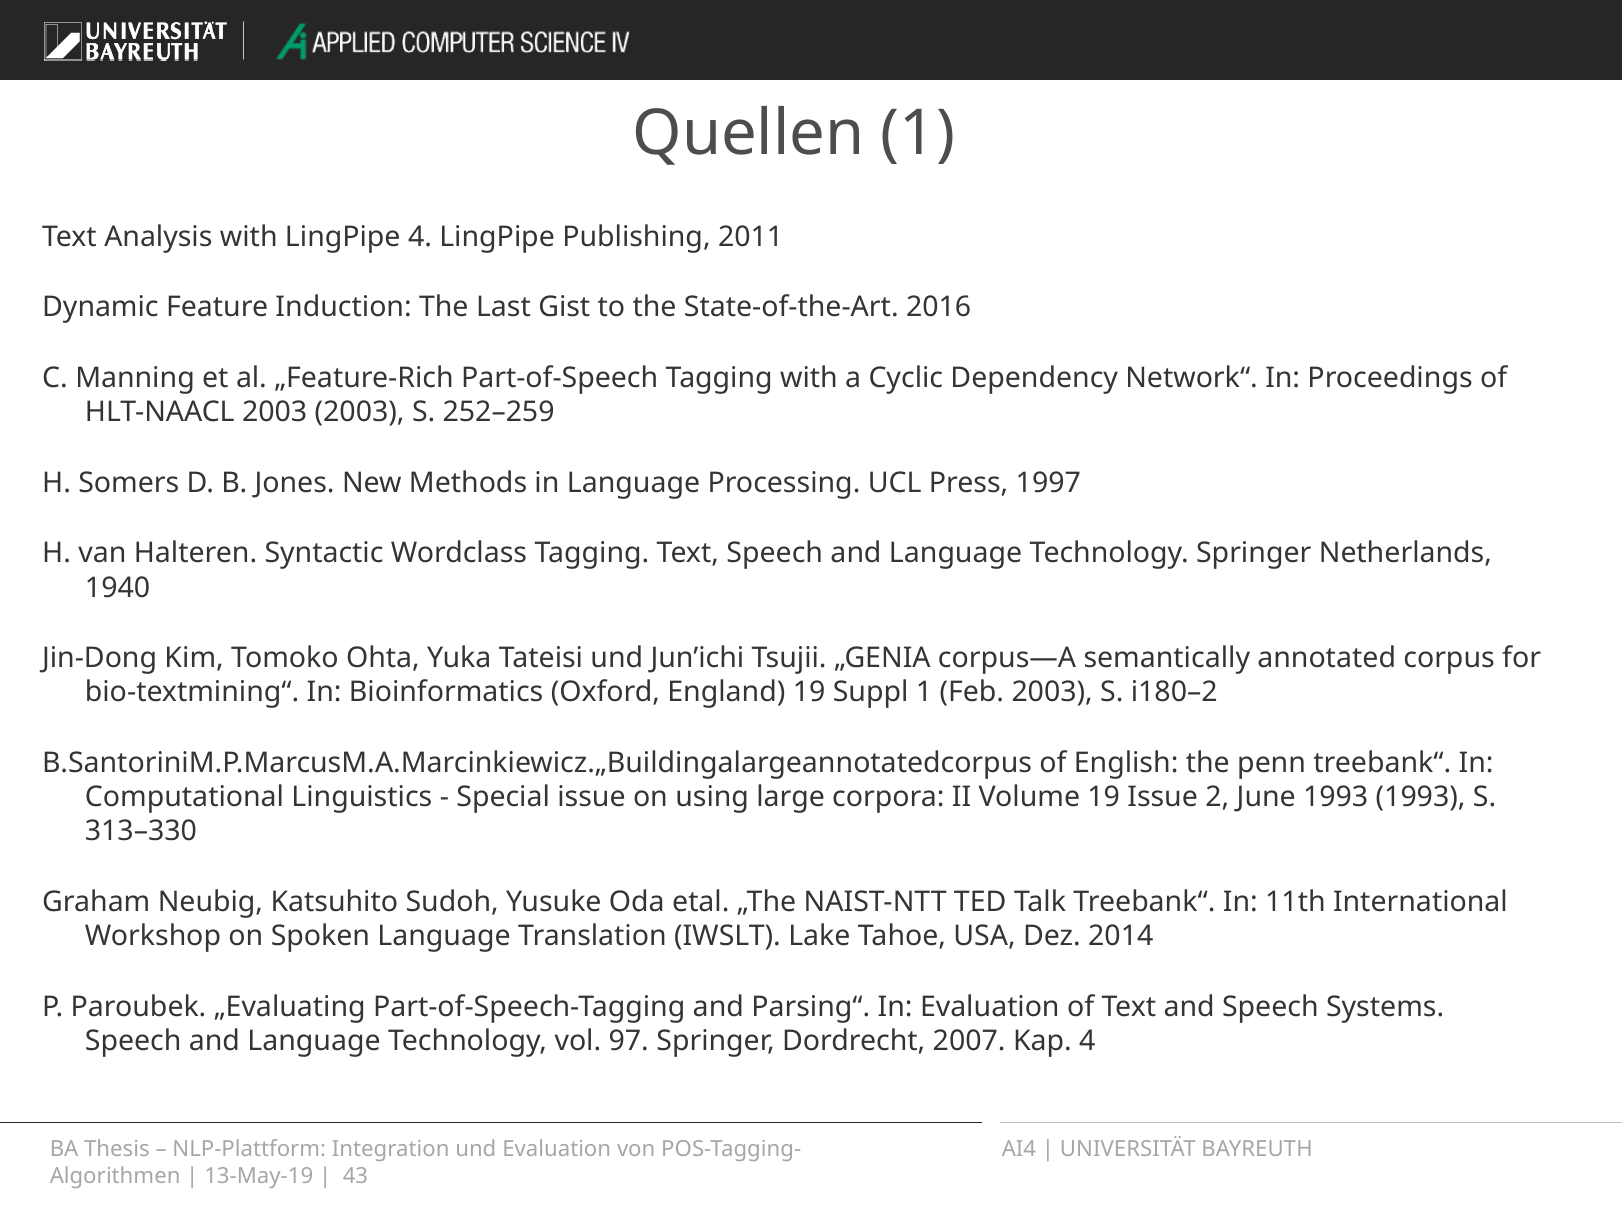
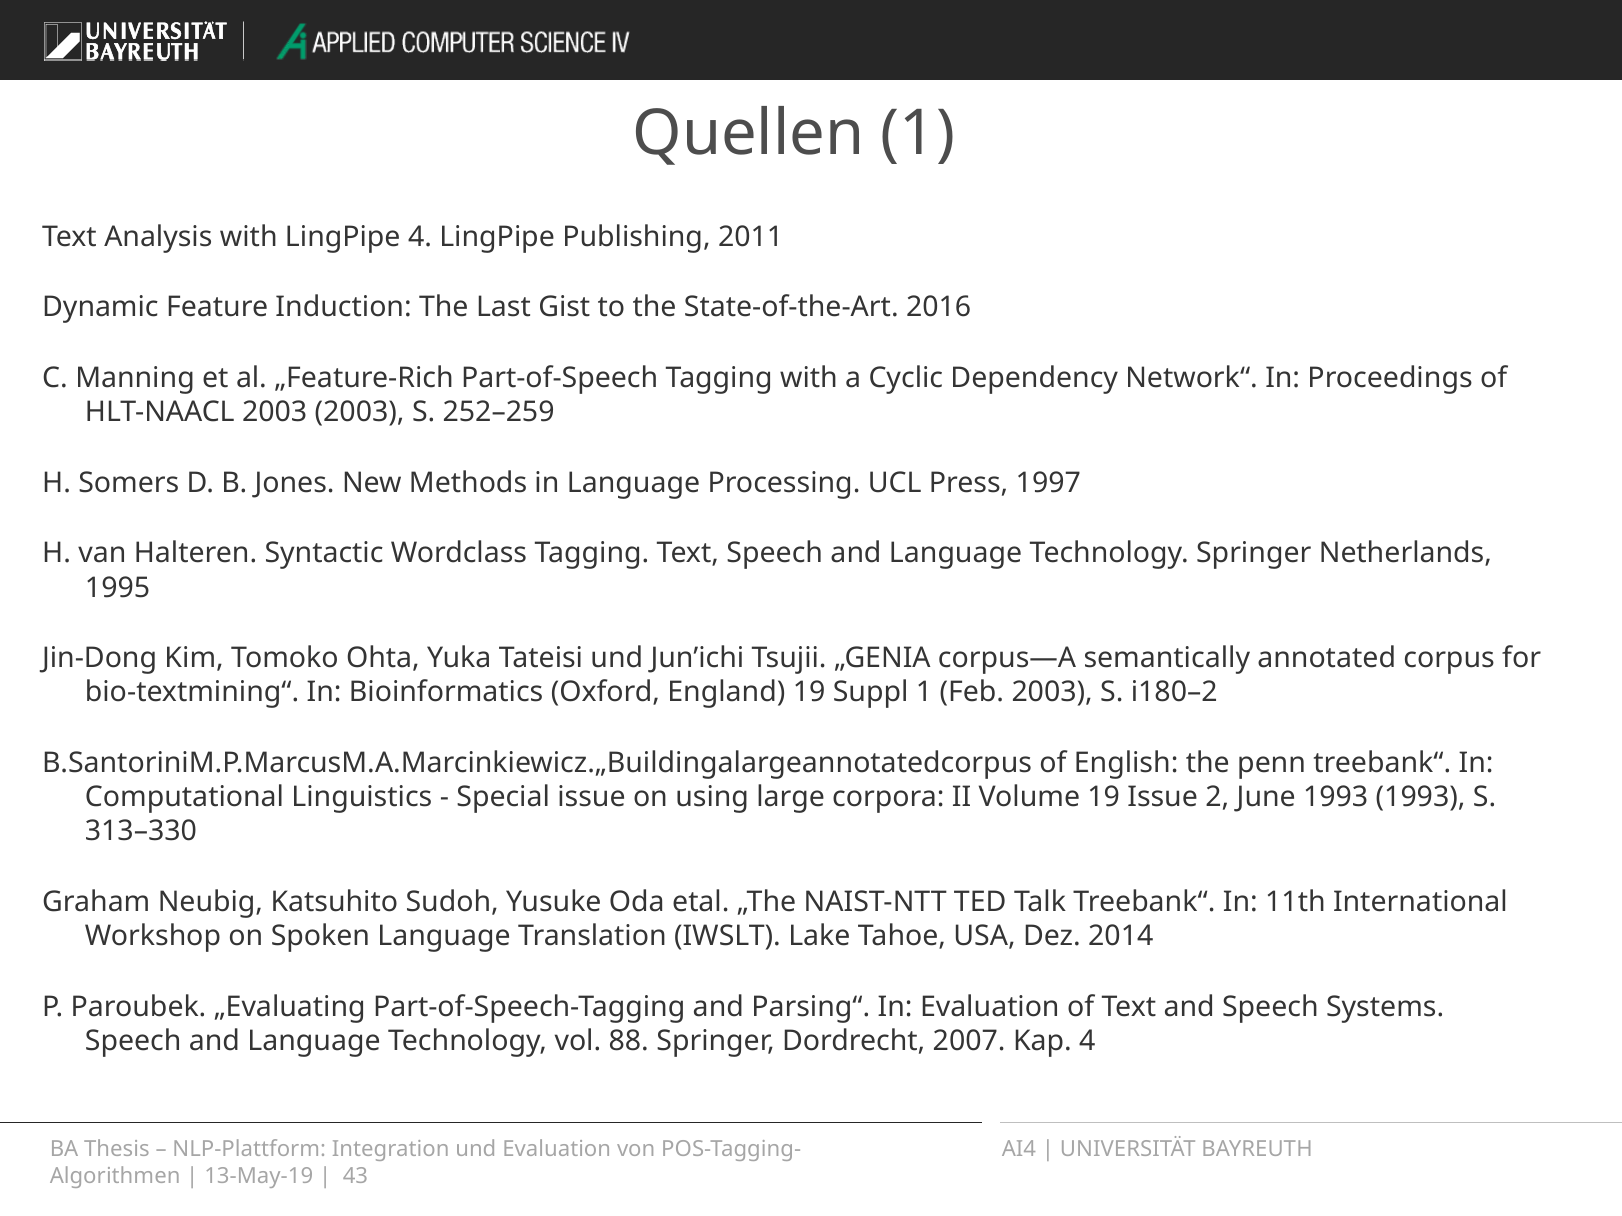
1940: 1940 -> 1995 (118, 588)
97: 97 -> 88 (629, 1041)
